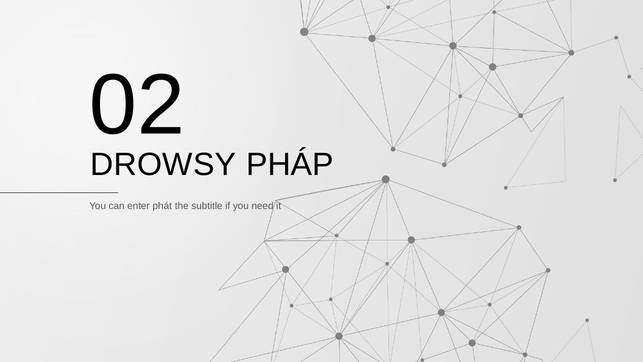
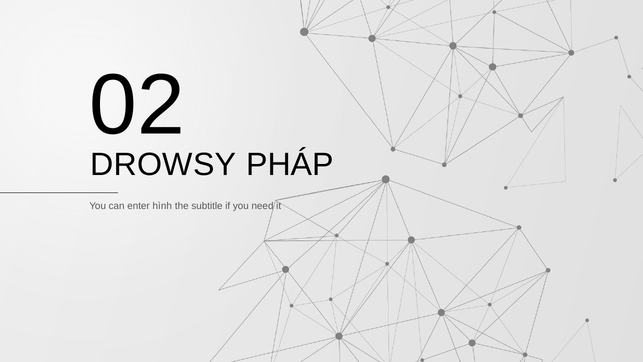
phát: phát -> hình (162, 206)
